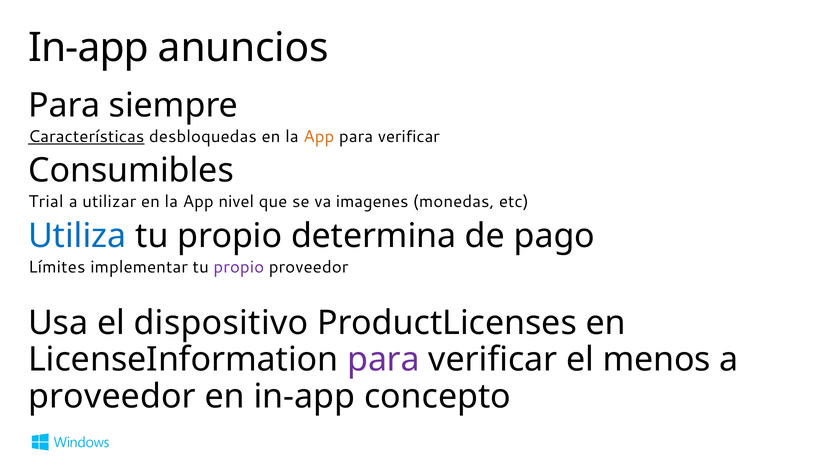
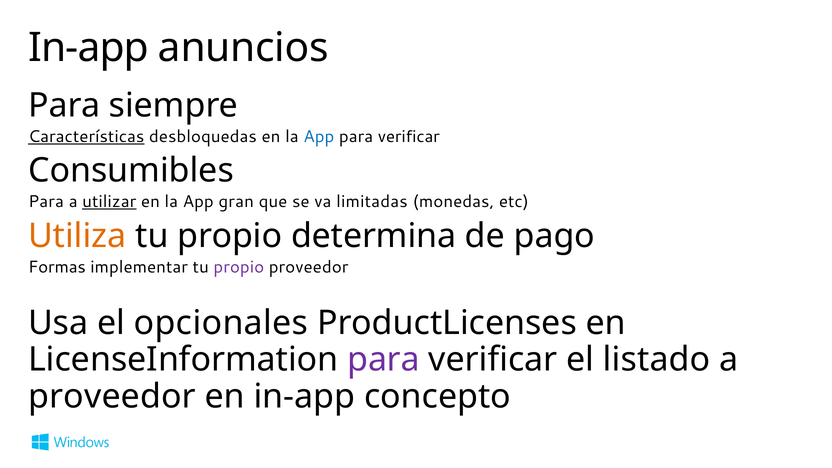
App colour: orange -> blue (319, 136)
Trial: Trial -> Para (46, 202)
utilizar underline: none -> present (109, 202)
nivel: nivel -> gran (236, 202)
imagenes: imagenes -> limitadas (372, 202)
Utiliza colour: blue -> orange (77, 236)
Límites: Límites -> Formas (57, 267)
dispositivo: dispositivo -> opcionales (221, 323)
menos: menos -> listado (657, 360)
